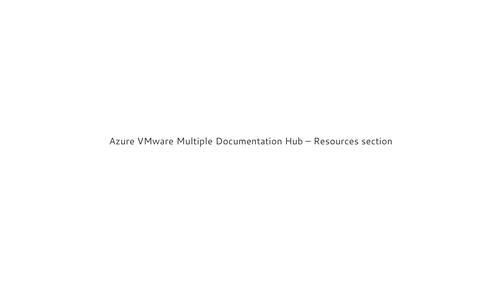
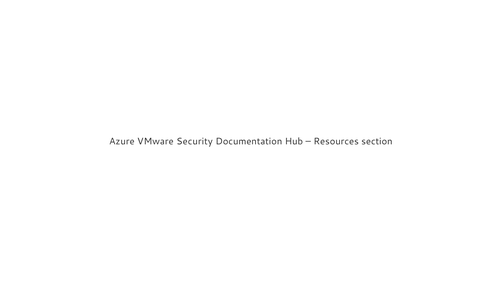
Multiple: Multiple -> Security (195, 142)
